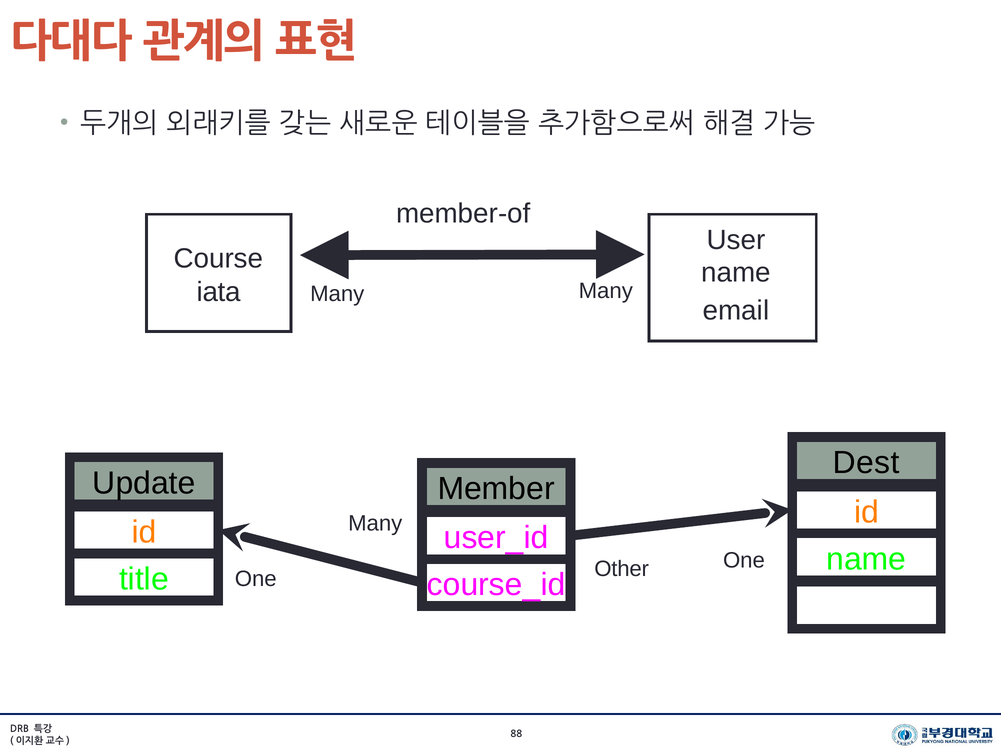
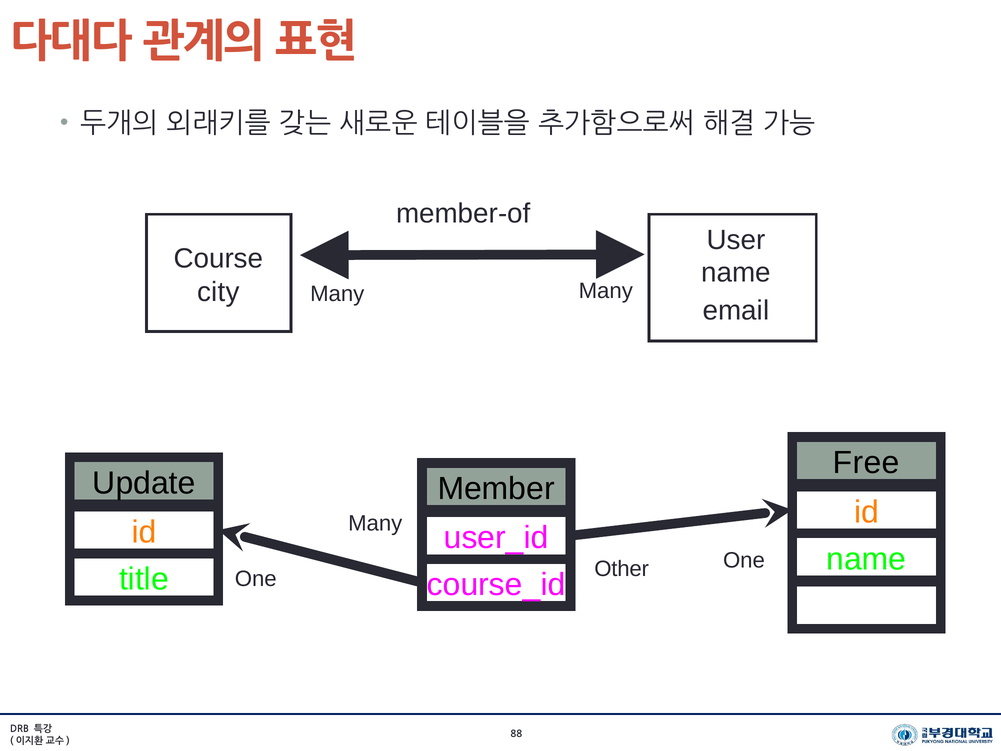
iata: iata -> city (218, 292)
Dest: Dest -> Free (866, 463)
